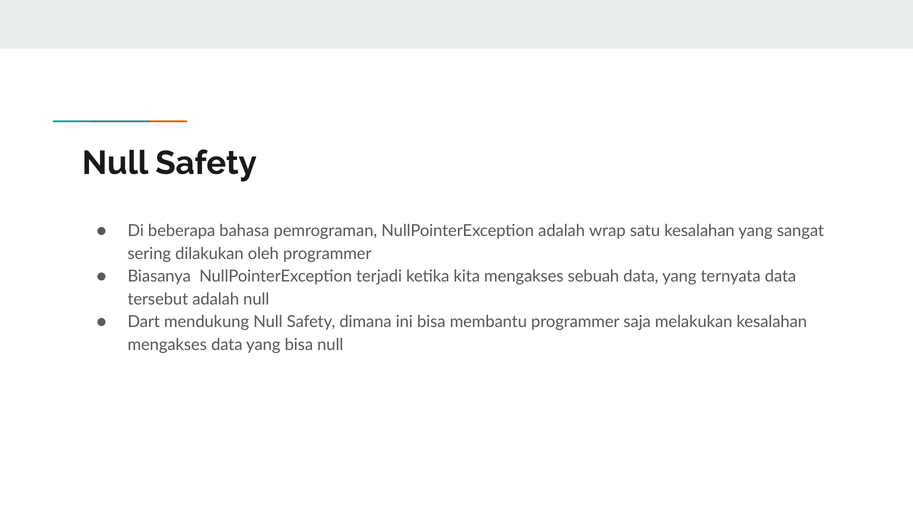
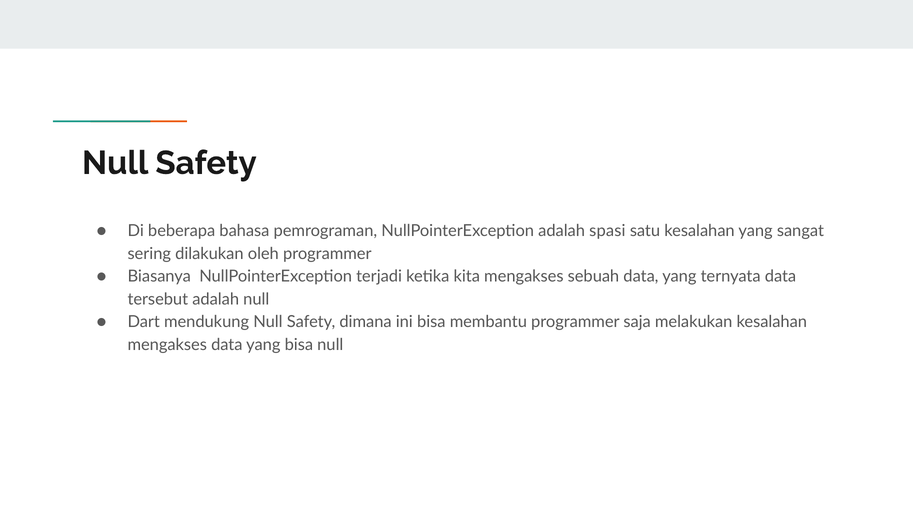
wrap: wrap -> spasi (607, 231)
